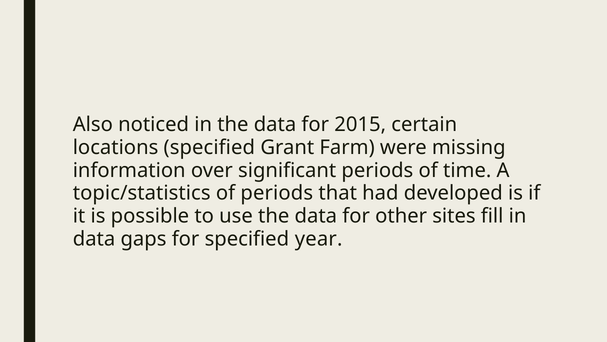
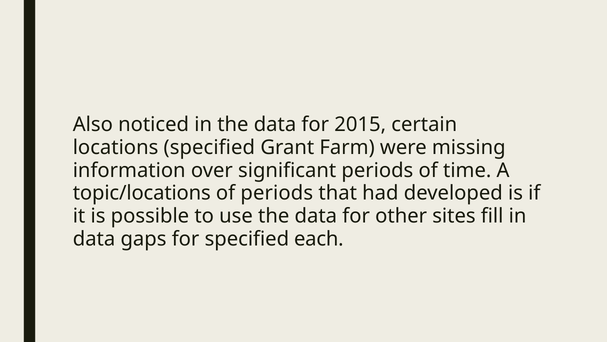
topic/statistics: topic/statistics -> topic/locations (142, 193)
year: year -> each (319, 239)
